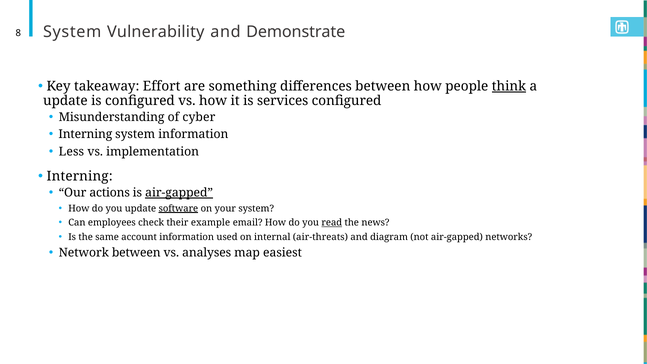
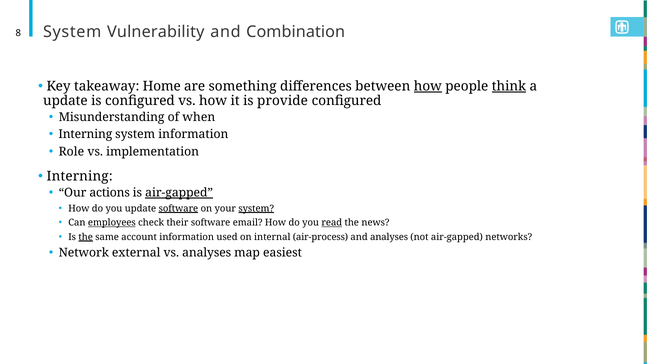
Demonstrate: Demonstrate -> Combination (296, 32)
Effort: Effort -> Home (162, 86)
how underline: none -> present (428, 86)
services: services -> provide (283, 101)
cyber: cyber -> when (199, 117)
Less: Less -> Role (71, 152)
system underline: none -> present (256, 208)
employees underline: none -> present (112, 223)
their example: example -> software (211, 223)
the underline: none -> present (86, 237)
air-threats: air-threats -> air-process (320, 237)
and diagram: diagram -> analyses (389, 237)
Network between: between -> external (136, 253)
